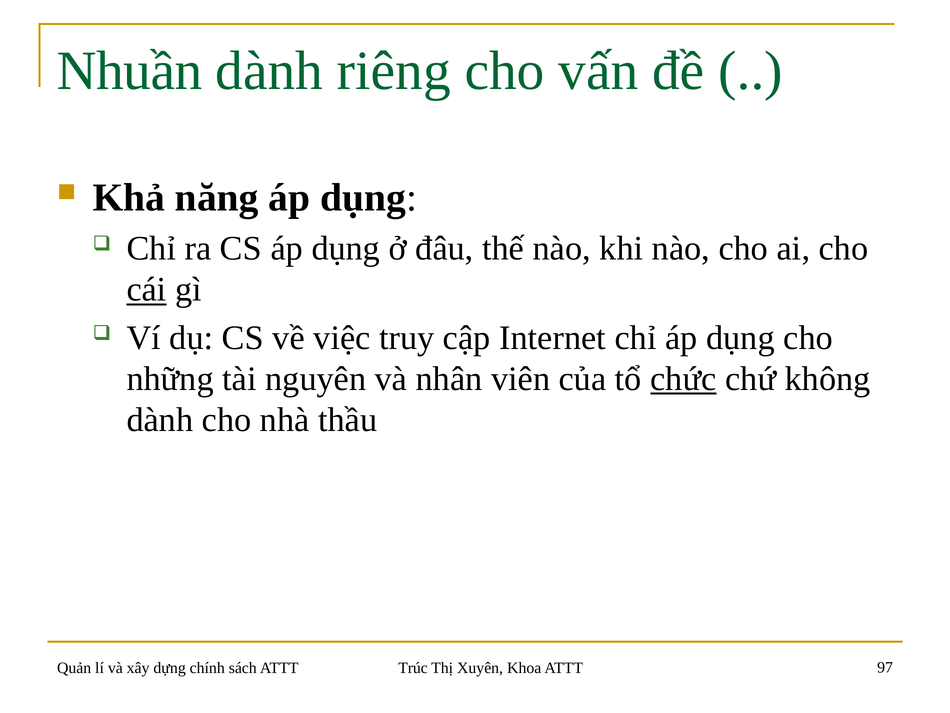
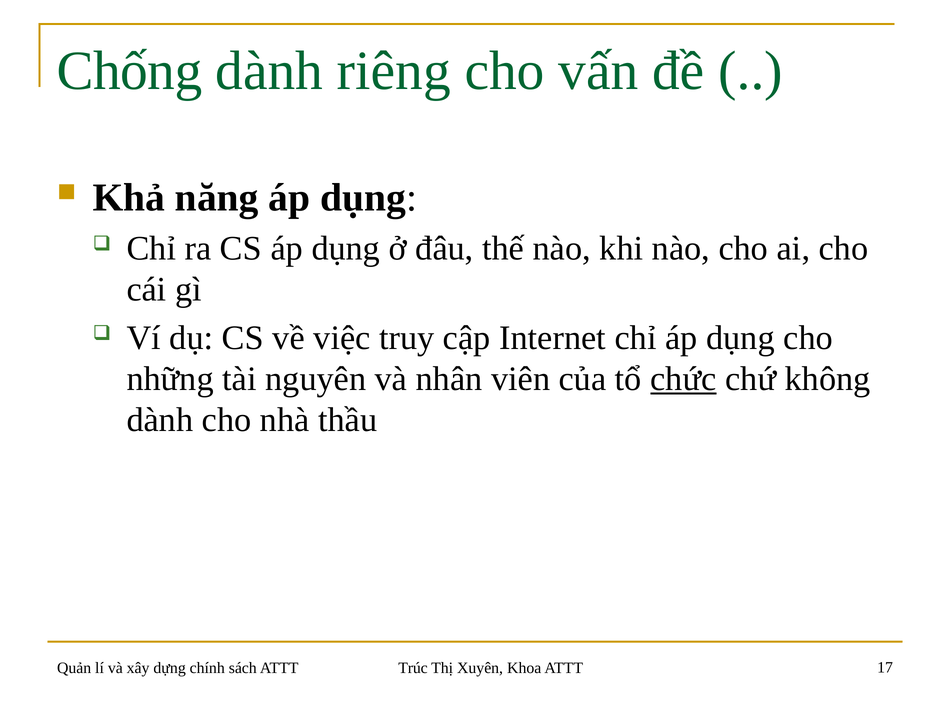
Nhuần: Nhuần -> Chống (130, 71)
cái underline: present -> none (147, 289)
97: 97 -> 17 (885, 667)
